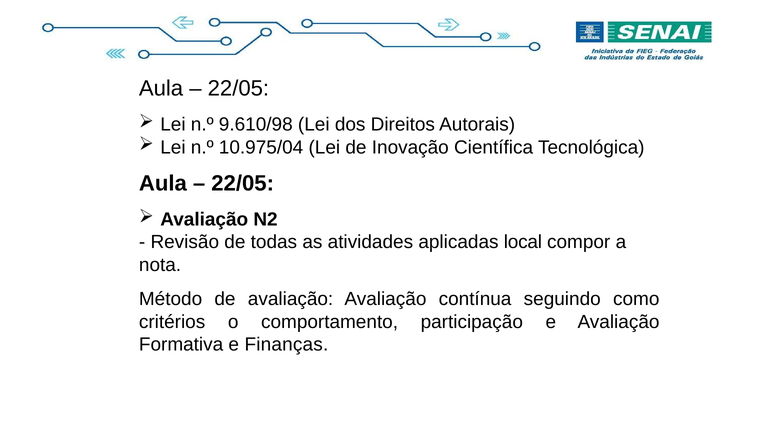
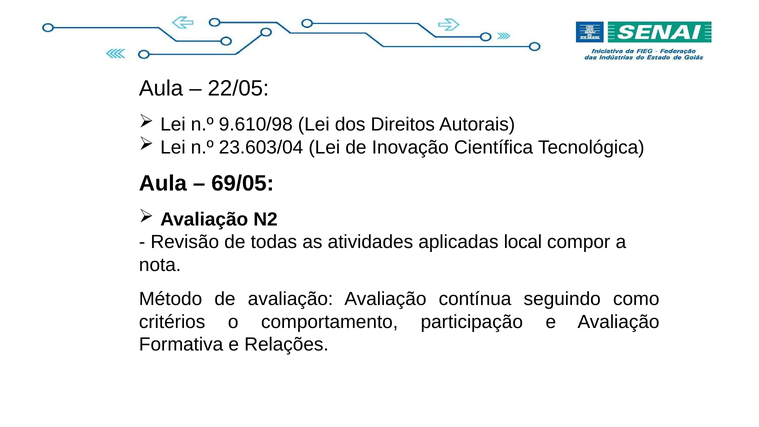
10.975/04: 10.975/04 -> 23.603/04 (261, 147)
22/05: 22/05 -> 69/05 (243, 184)
Finanças: Finanças -> Relações (287, 345)
